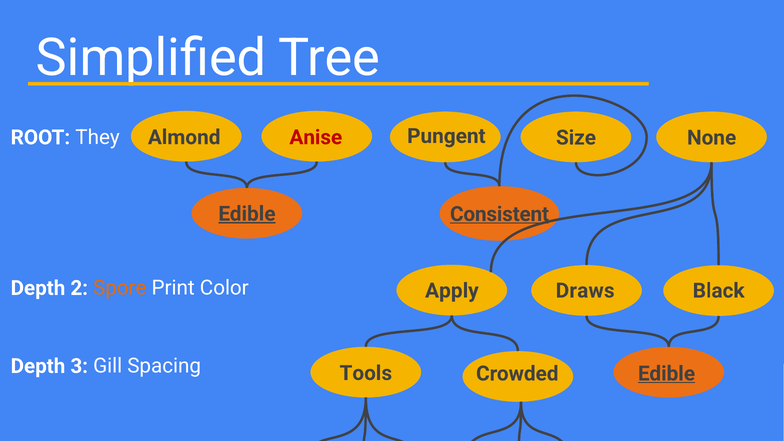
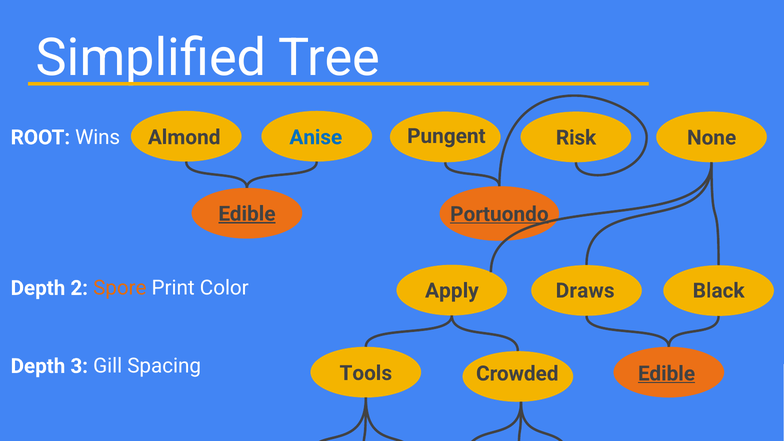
Size: Size -> Risk (576, 138)
Anise colour: red -> blue (316, 137)
They: They -> Wins (98, 137)
Consistent: Consistent -> Portuondo (499, 214)
